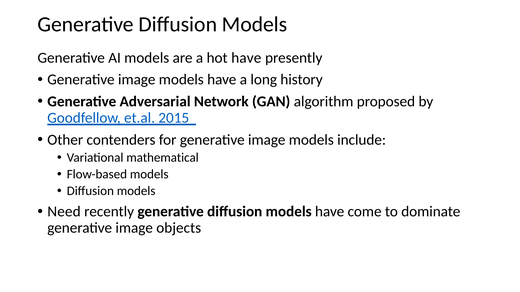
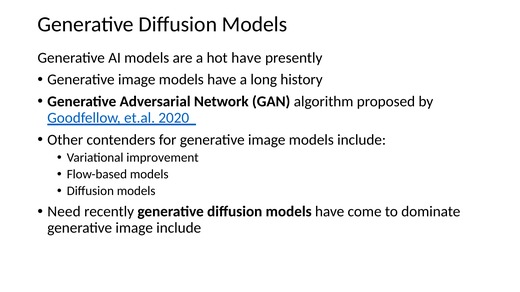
2015: 2015 -> 2020 (174, 118)
mathematical: mathematical -> improvement (162, 158)
image objects: objects -> include (179, 228)
